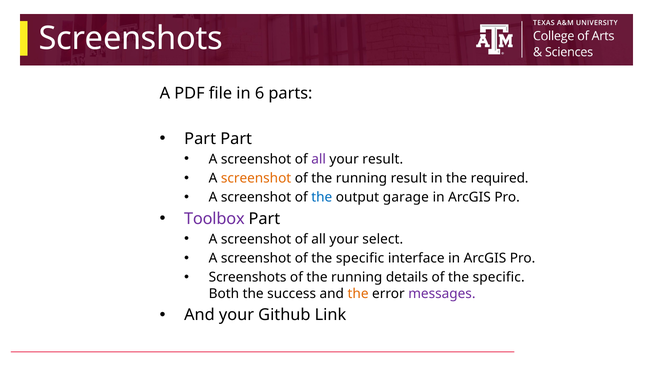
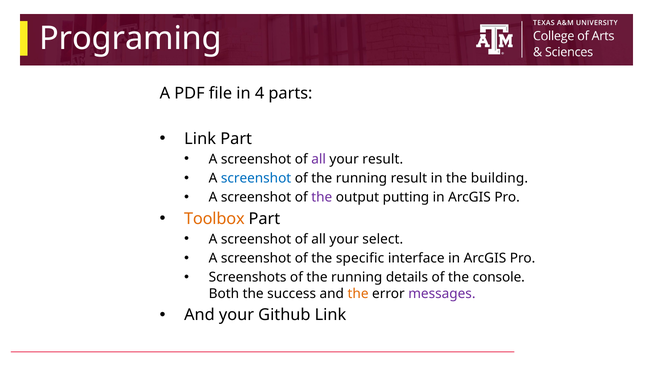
Screenshots: Screenshots -> Programing (131, 38)
6: 6 -> 4 (260, 93)
Part: Part -> Link (200, 139)
screenshot colour: orange -> blue (256, 178)
required: required -> building (499, 178)
the colour: blue -> purple (322, 198)
garage: garage -> putting (406, 198)
Toolbox colour: purple -> orange (214, 219)
details of the specific: specific -> console (499, 278)
